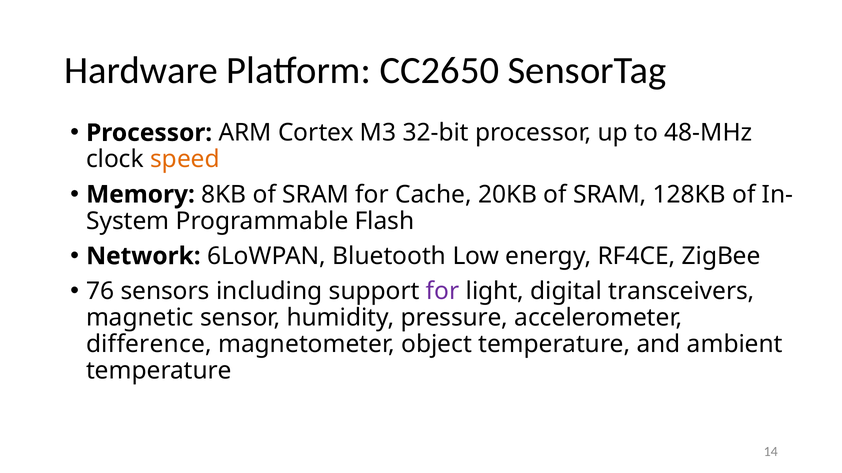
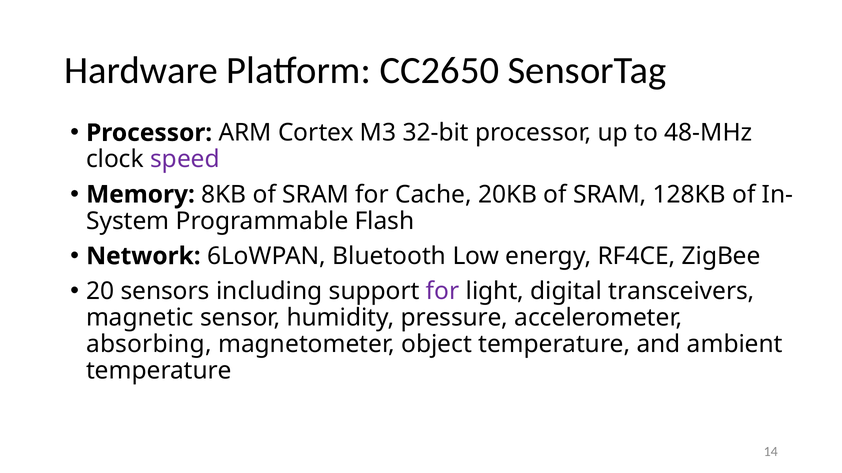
speed colour: orange -> purple (185, 159)
76: 76 -> 20 (100, 292)
difference: difference -> absorbing (149, 345)
